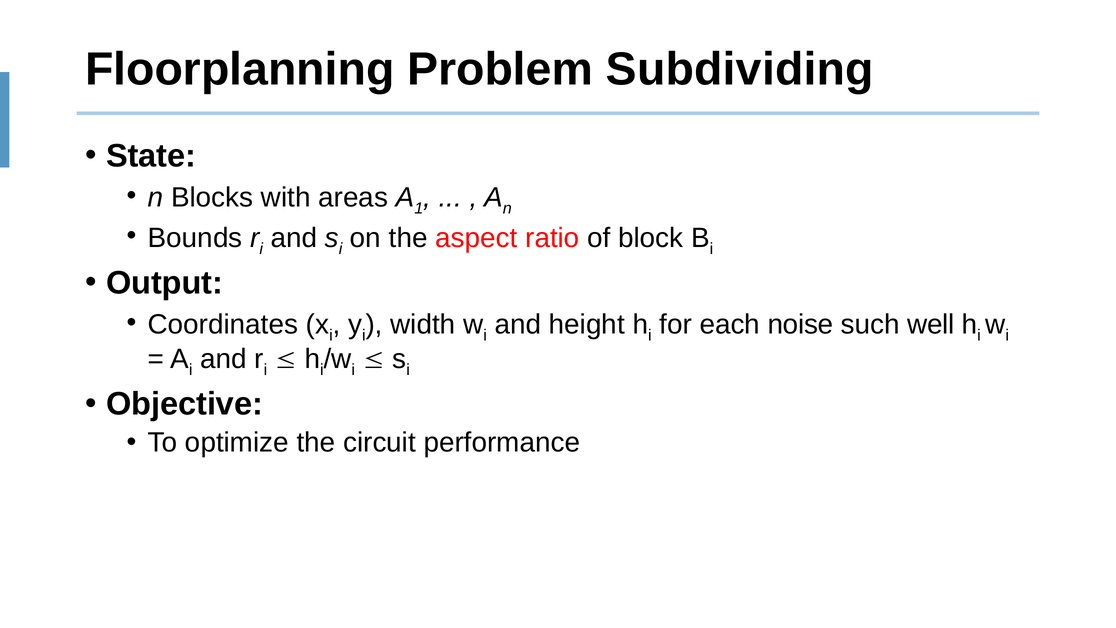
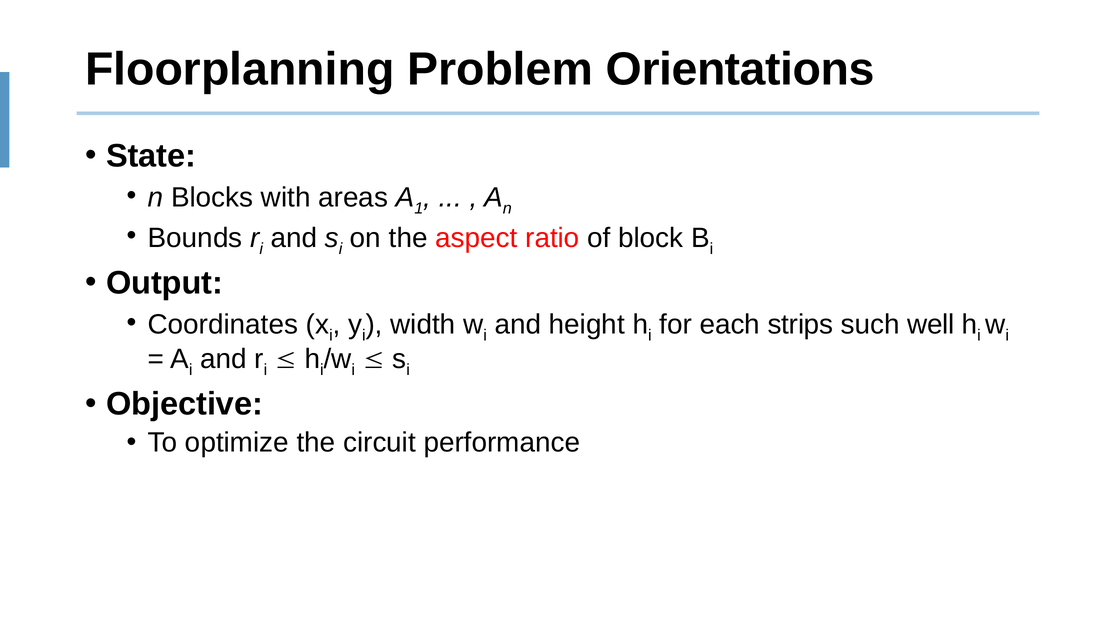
Subdividing: Subdividing -> Orientations (740, 70)
noise: noise -> strips (800, 325)
